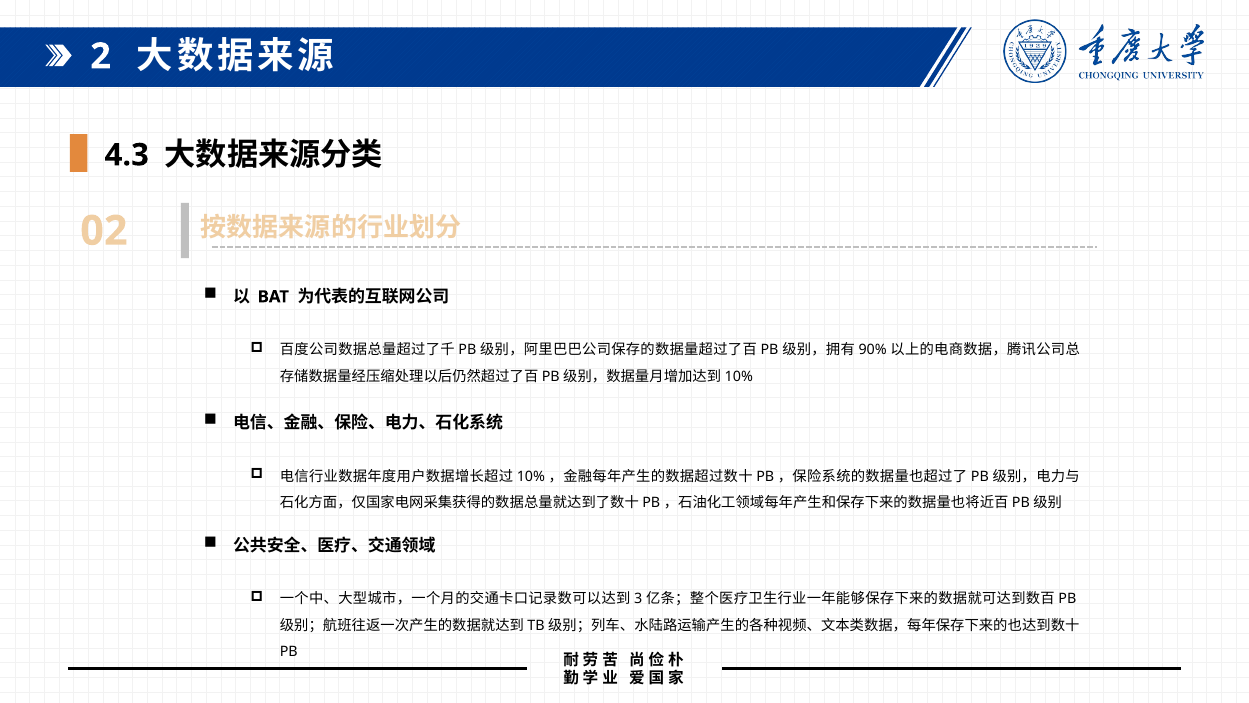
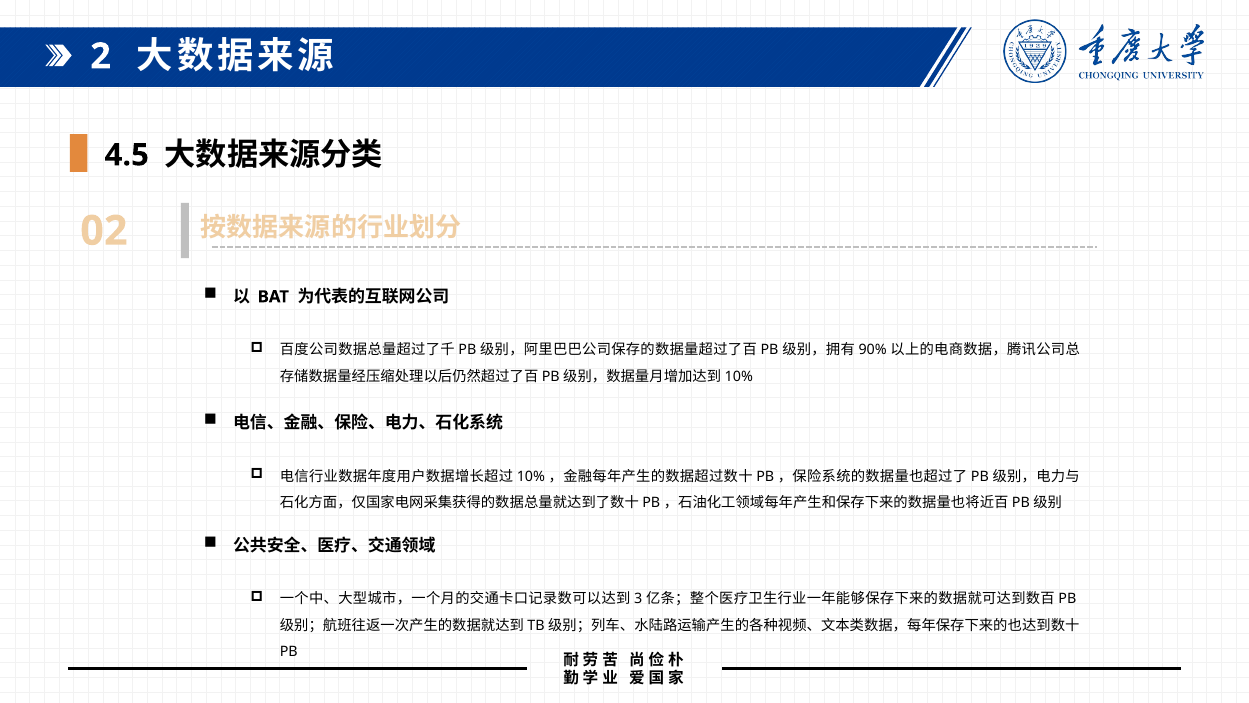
4.3: 4.3 -> 4.5 (127, 155)
